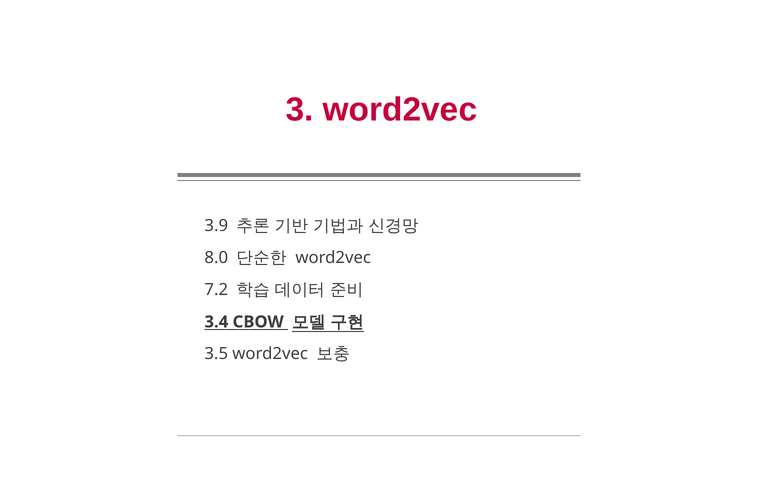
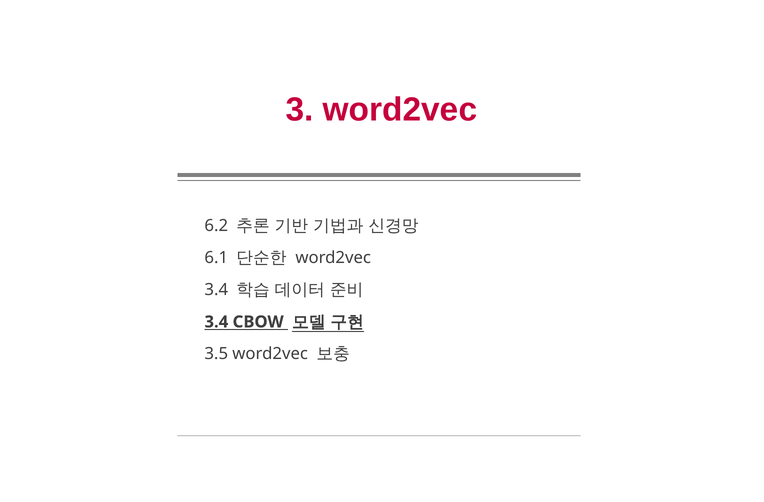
3.9: 3.9 -> 6.2 (216, 226)
8.0: 8.0 -> 6.1 (216, 258)
7.2: 7.2 -> 3.4 (216, 290)
